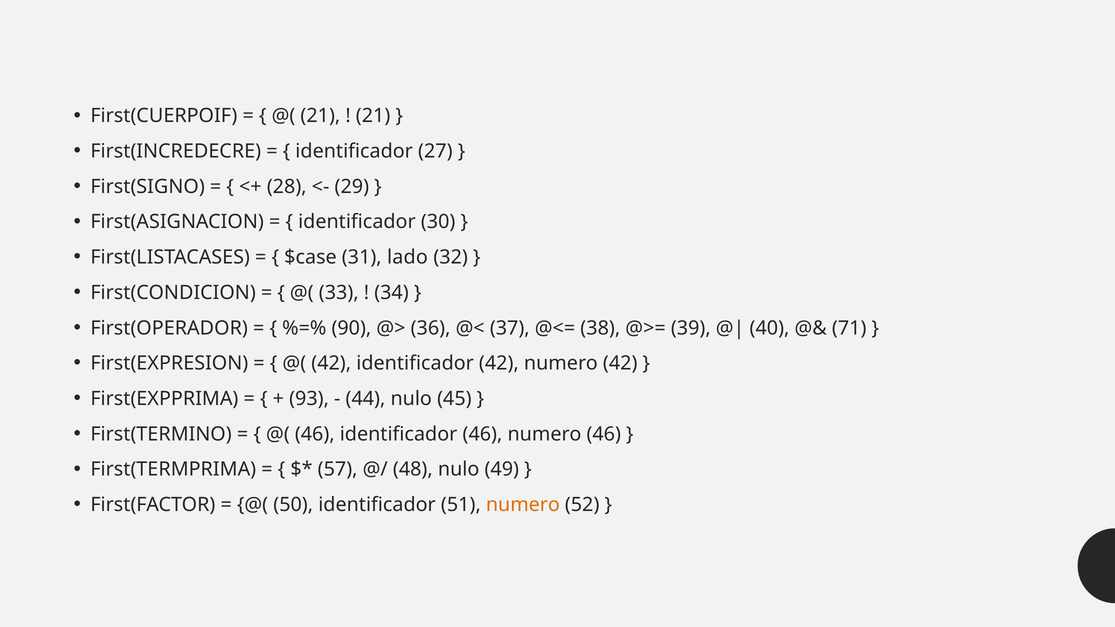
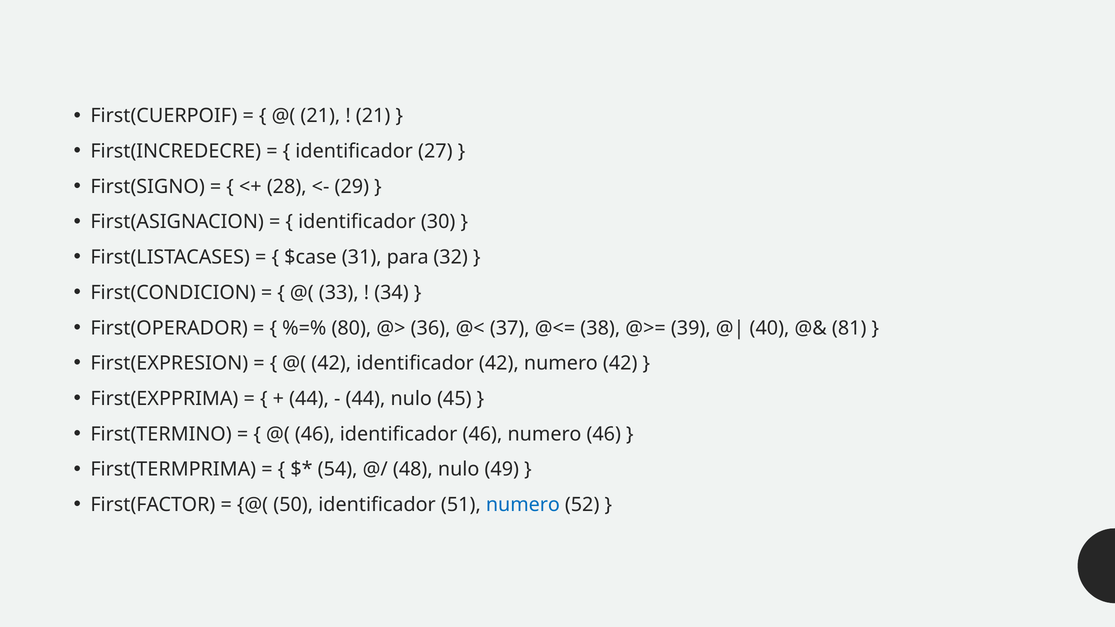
lado: lado -> para (408, 257)
90: 90 -> 80 (351, 328)
71: 71 -> 81 (849, 328)
93: 93 -> 44 (309, 399)
57: 57 -> 54 (338, 470)
numero colour: orange -> blue (523, 505)
